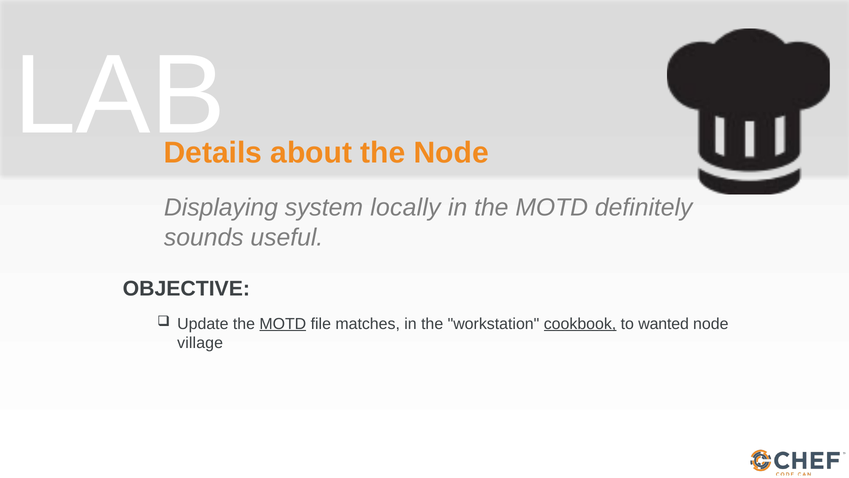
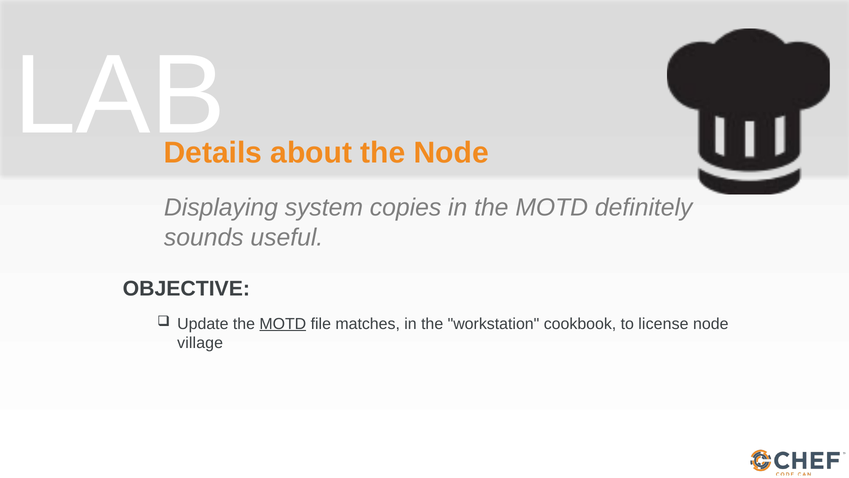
locally: locally -> copies (406, 208)
cookbook underline: present -> none (580, 323)
wanted: wanted -> license (663, 323)
